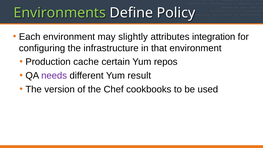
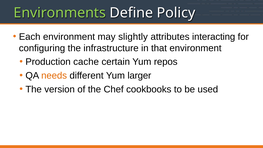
integration: integration -> interacting (214, 37)
needs colour: purple -> orange (54, 76)
result: result -> larger (139, 76)
